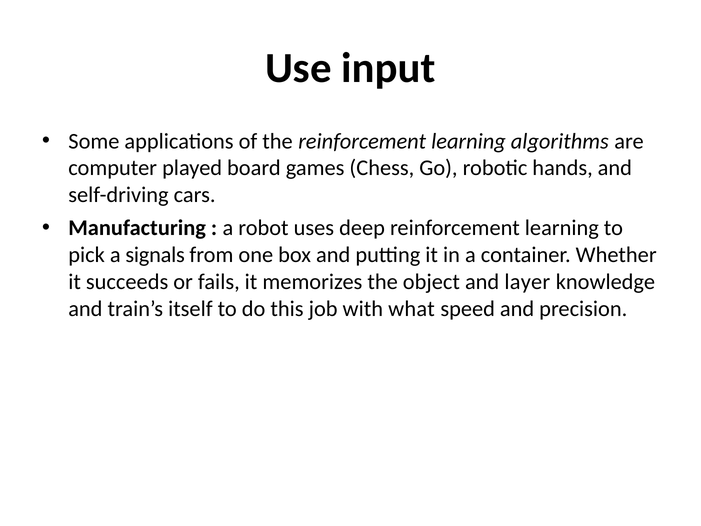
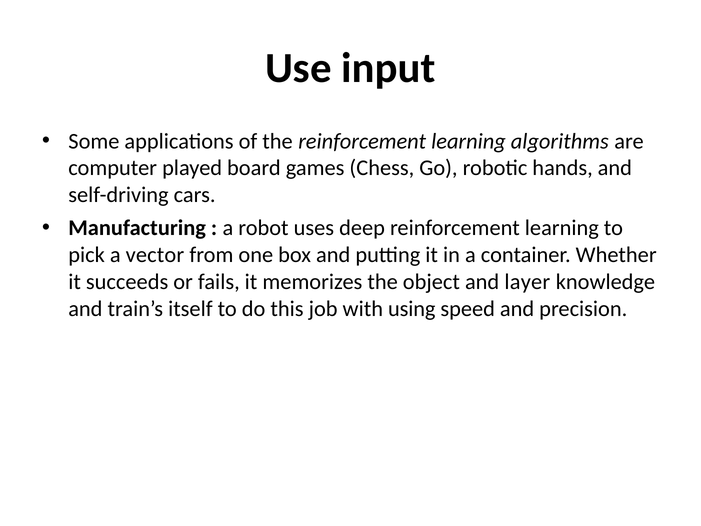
signals: signals -> vector (155, 255)
what: what -> using (412, 309)
